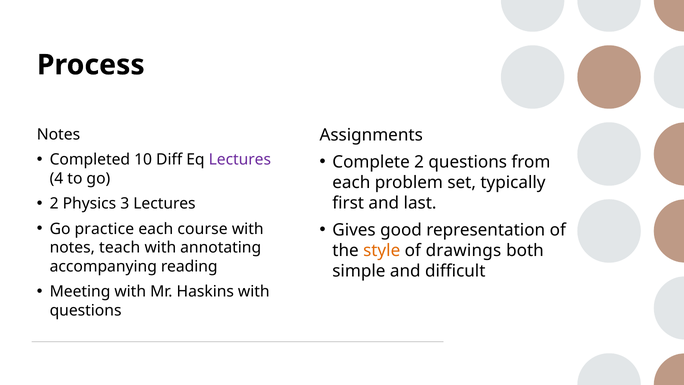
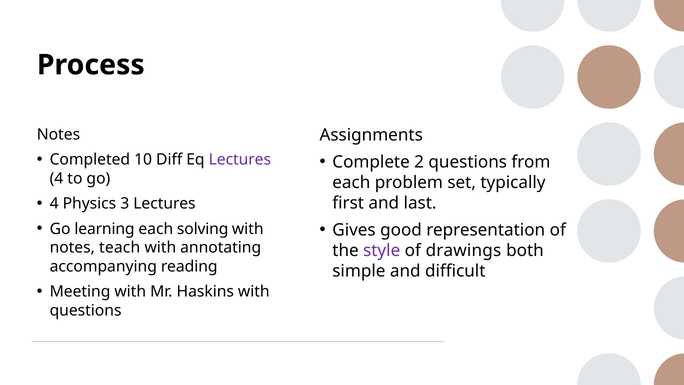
2: 2 -> 4 (54, 204)
practice: practice -> learning (105, 229)
course: course -> solving (203, 229)
style colour: orange -> purple (382, 251)
